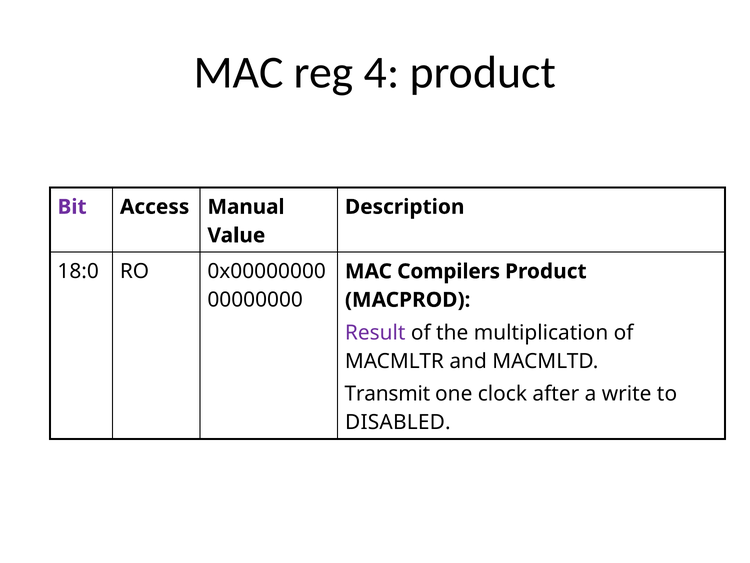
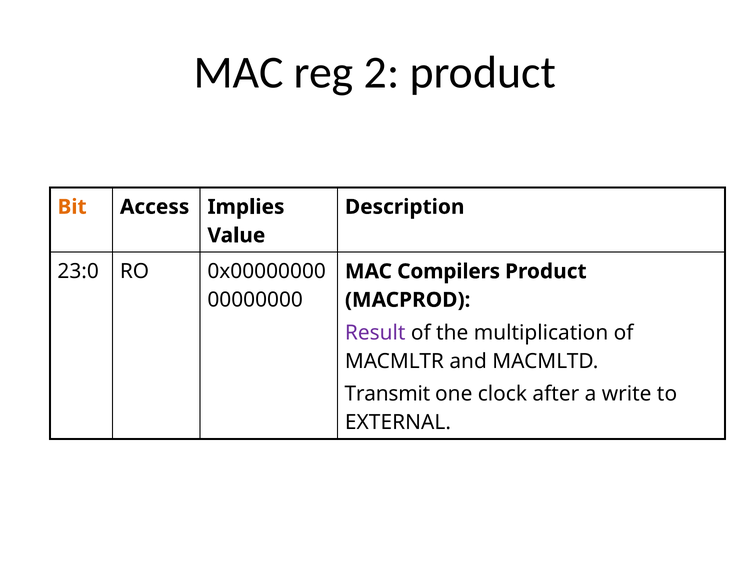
4: 4 -> 2 (382, 73)
Bit colour: purple -> orange (72, 207)
Manual: Manual -> Implies (246, 207)
18:0: 18:0 -> 23:0 (78, 271)
DISABLED: DISABLED -> EXTERNAL (398, 422)
